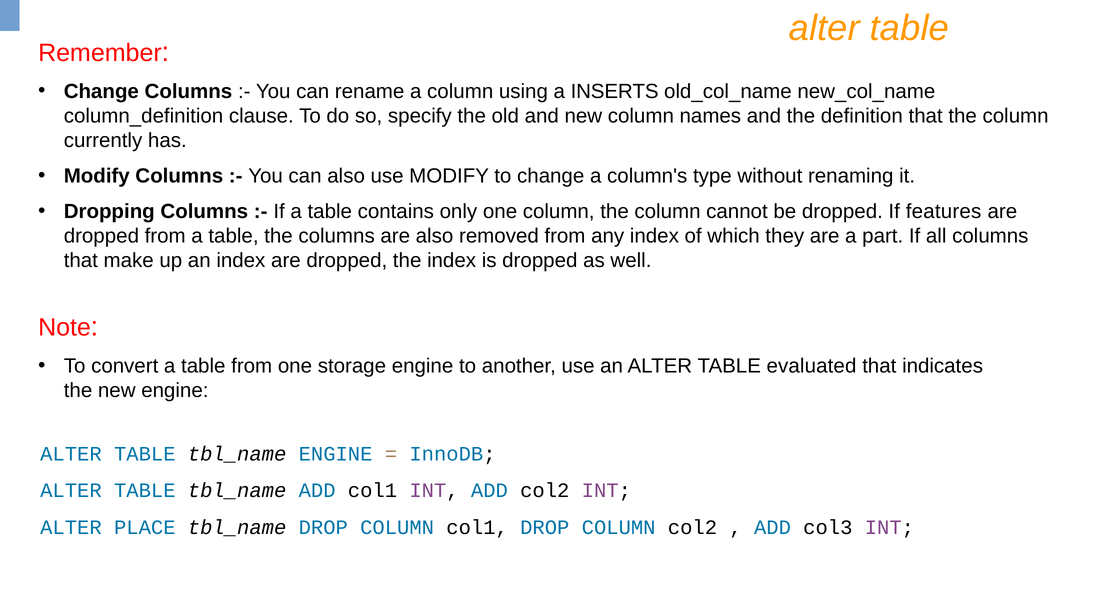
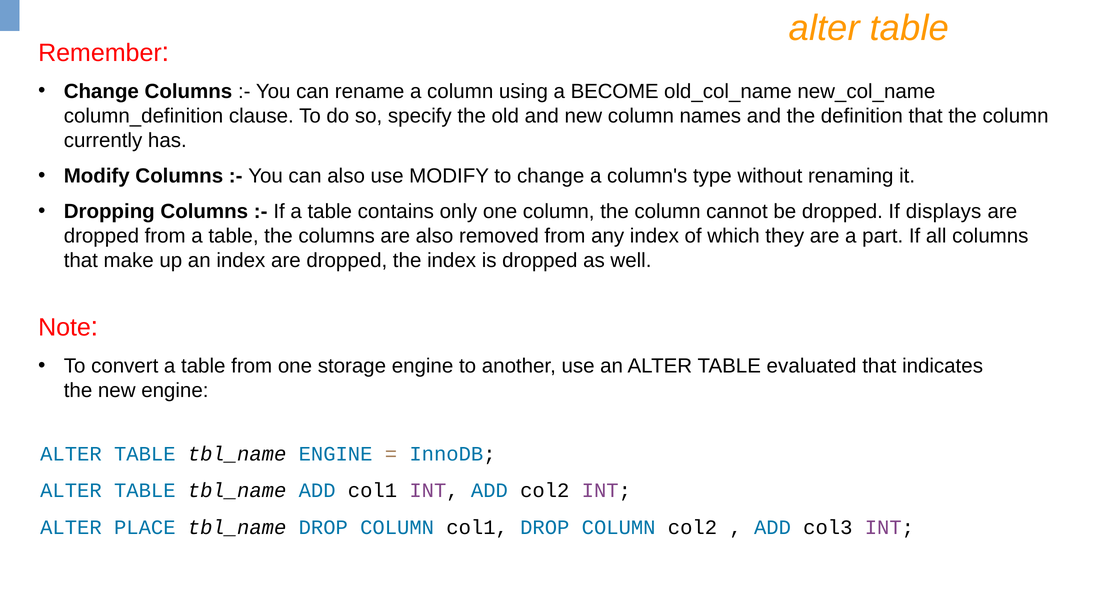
INSERTS: INSERTS -> BECOME (615, 91)
features: features -> displays (944, 212)
